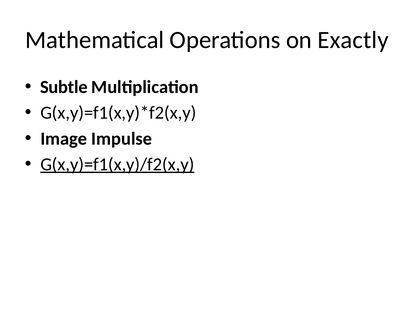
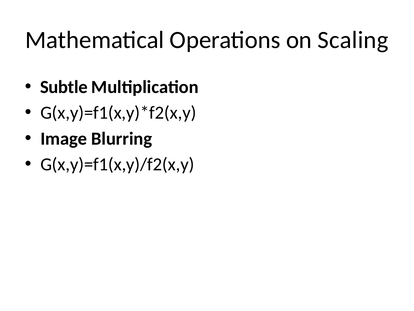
Exactly: Exactly -> Scaling (353, 40)
Impulse: Impulse -> Blurring (122, 138)
G(x,y)=f1(x,y)/f2(x,y underline: present -> none (117, 164)
